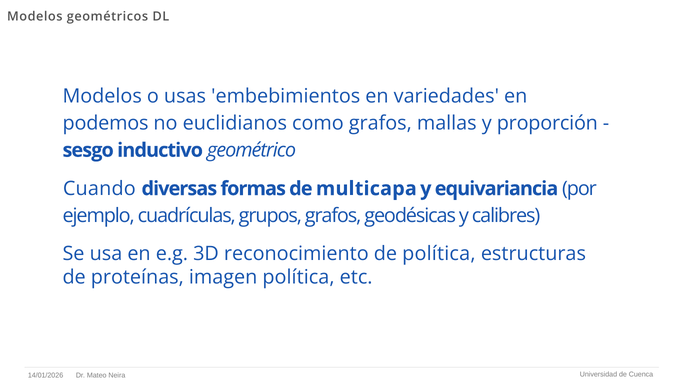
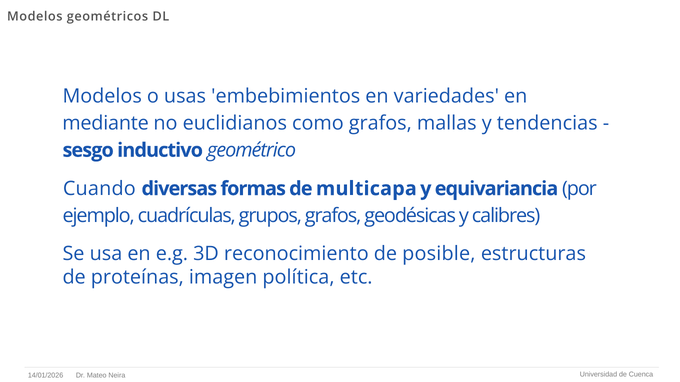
podemos: podemos -> mediante (106, 123)
proporción: proporción -> tendencias (547, 123)
de política: política -> posible (439, 254)
